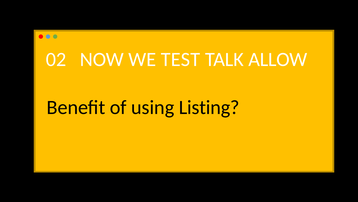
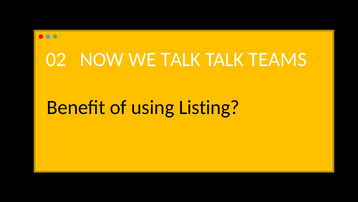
WE TEST: TEST -> TALK (181, 59)
ALLOW: ALLOW -> TEAMS (278, 59)
